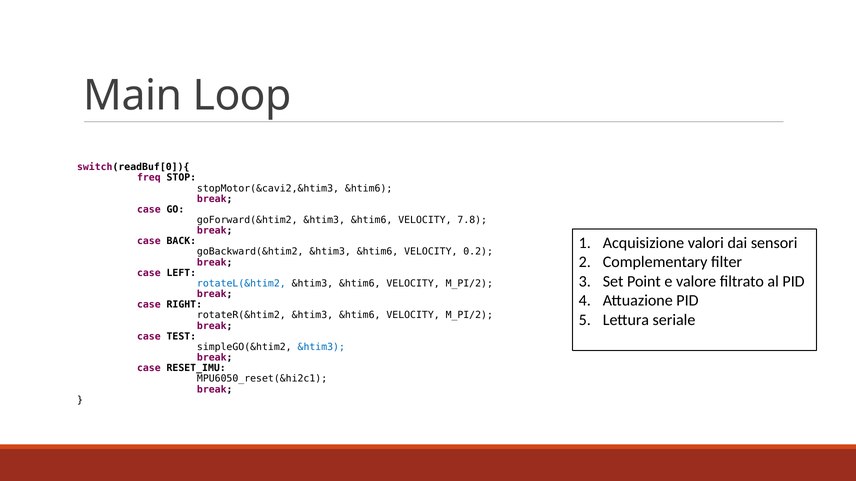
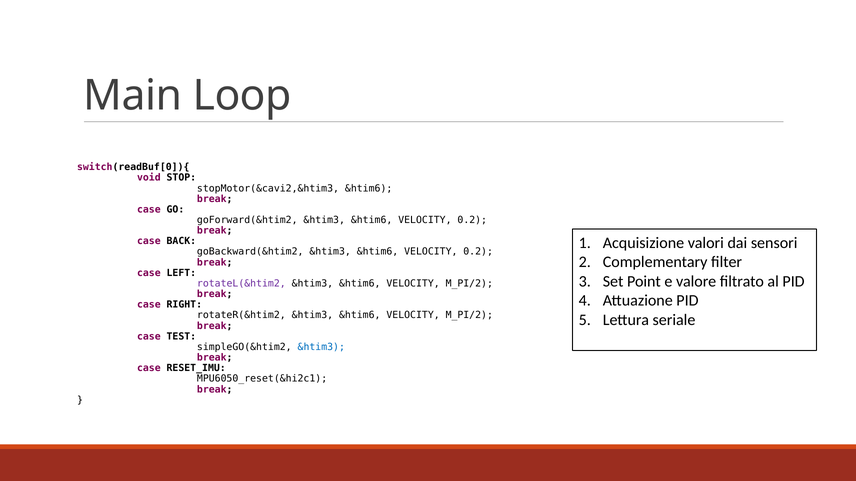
freq: freq -> void (149, 178)
7.8: 7.8 -> 0.2 (472, 220)
rotateL(&htim2 colour: blue -> purple (241, 284)
